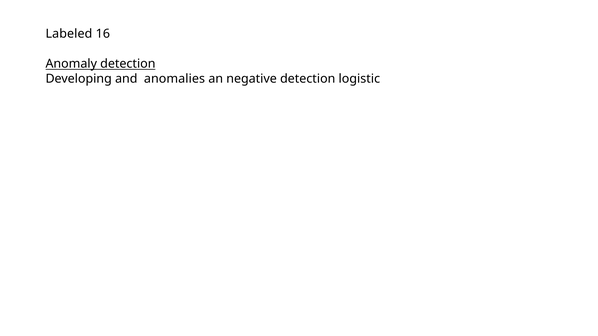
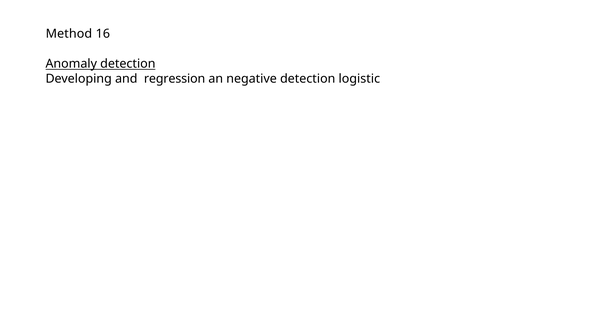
Labeled: Labeled -> Method (69, 34)
anomalies: anomalies -> regression (175, 79)
